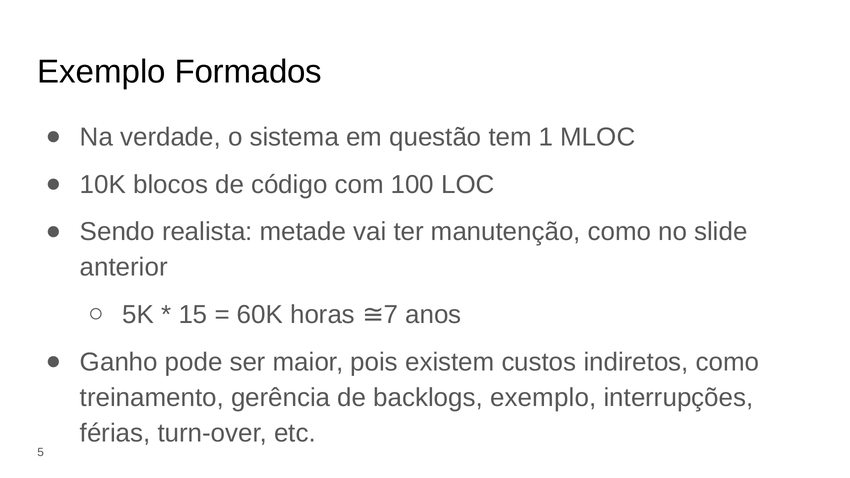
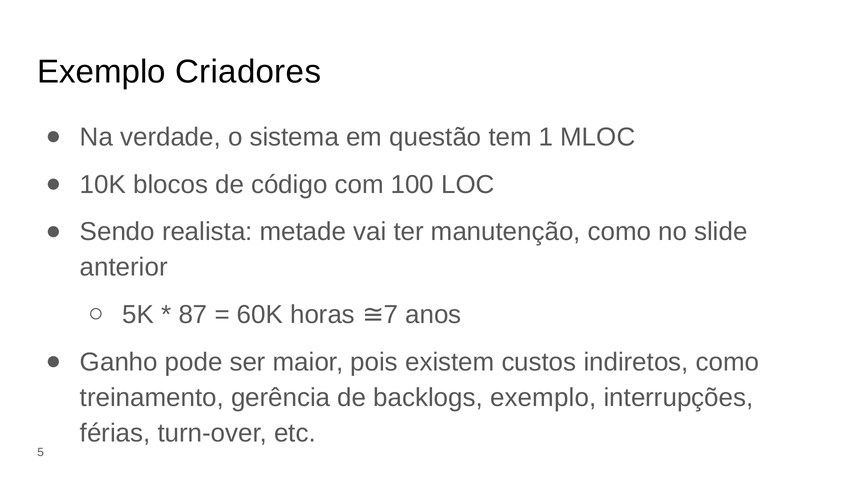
Formados: Formados -> Criadores (248, 72)
15: 15 -> 87 (193, 315)
